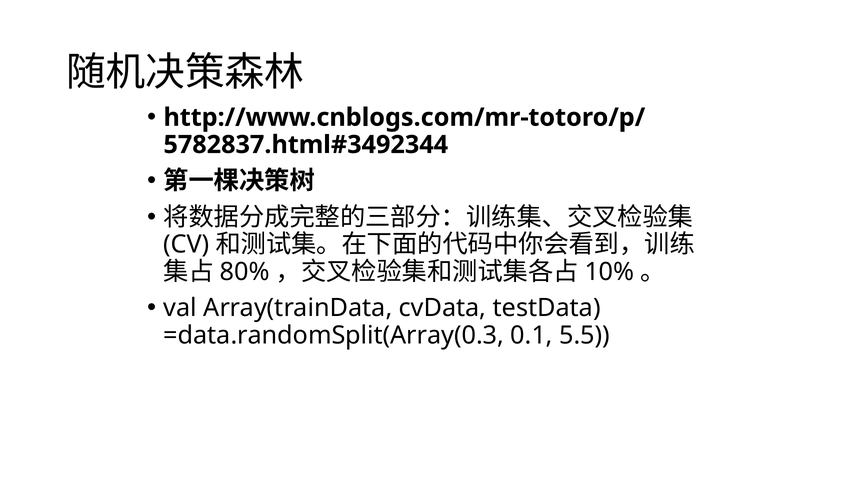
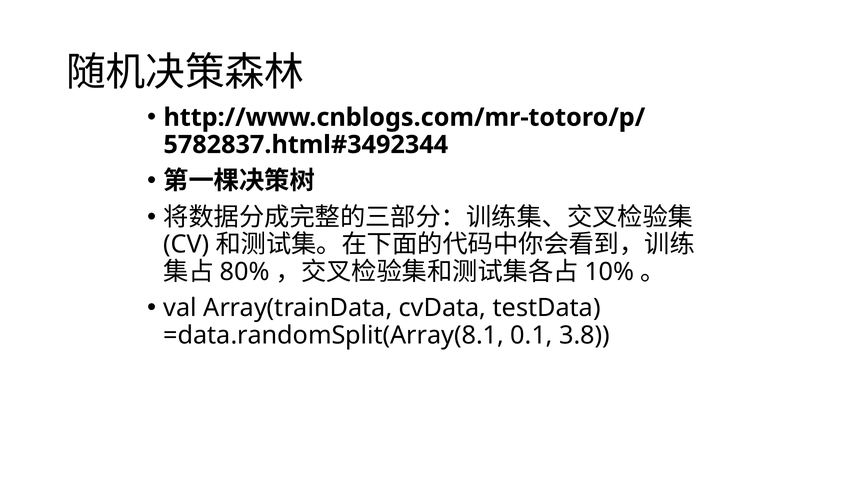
=data.randomSplit(Array(0.3: =data.randomSplit(Array(0.3 -> =data.randomSplit(Array(8.1 (334, 336)
5.5: 5.5 -> 3.8 (585, 336)
